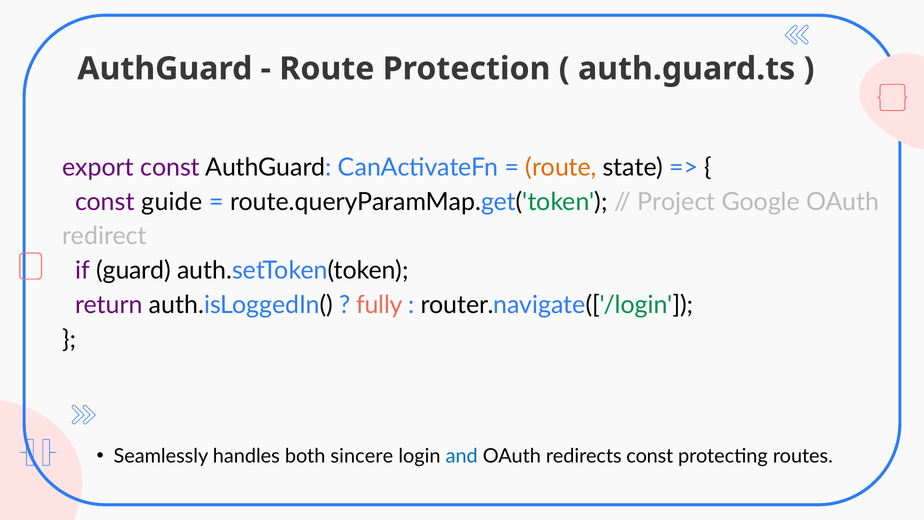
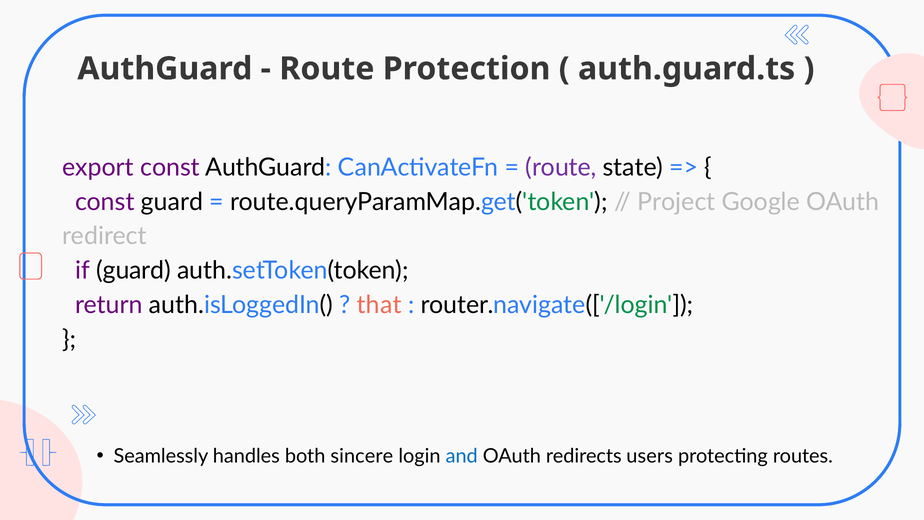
route colour: orange -> purple (561, 167)
const guide: guide -> guard (172, 202)
fully: fully -> that (379, 305)
redirects const: const -> users (650, 456)
